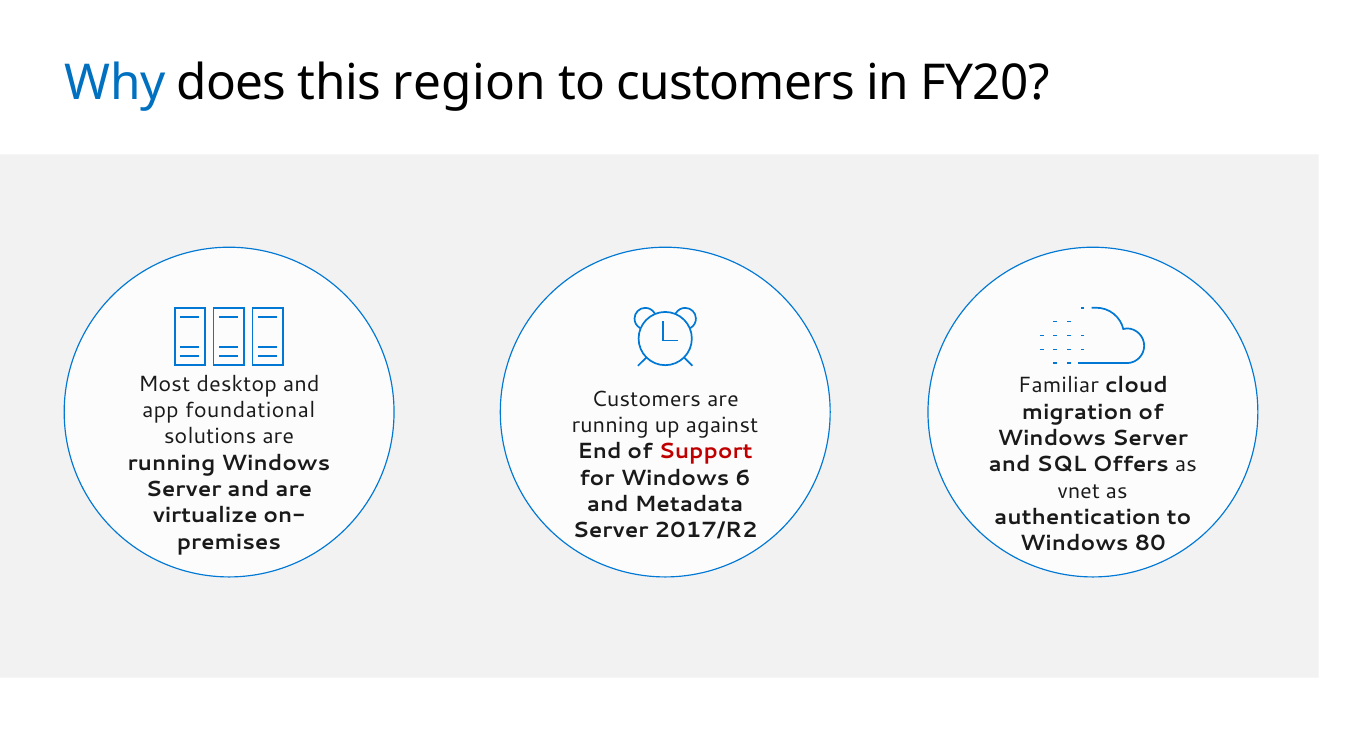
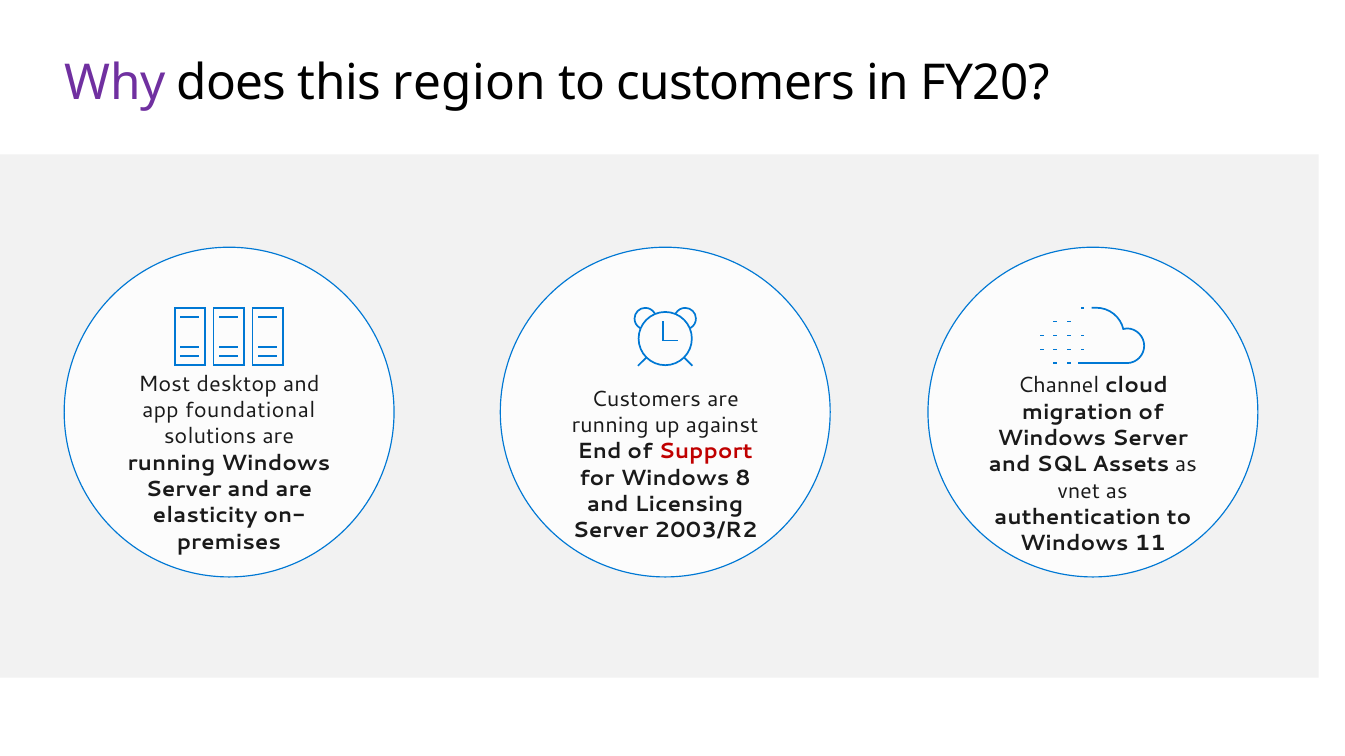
Why colour: blue -> purple (115, 84)
Familiar: Familiar -> Channel (1059, 386)
Offers: Offers -> Assets (1131, 465)
6: 6 -> 8 (743, 478)
Metadata: Metadata -> Licensing (689, 504)
virtualize: virtualize -> elasticity (205, 516)
2017/R2: 2017/R2 -> 2003/R2 (706, 531)
80: 80 -> 11 (1150, 544)
